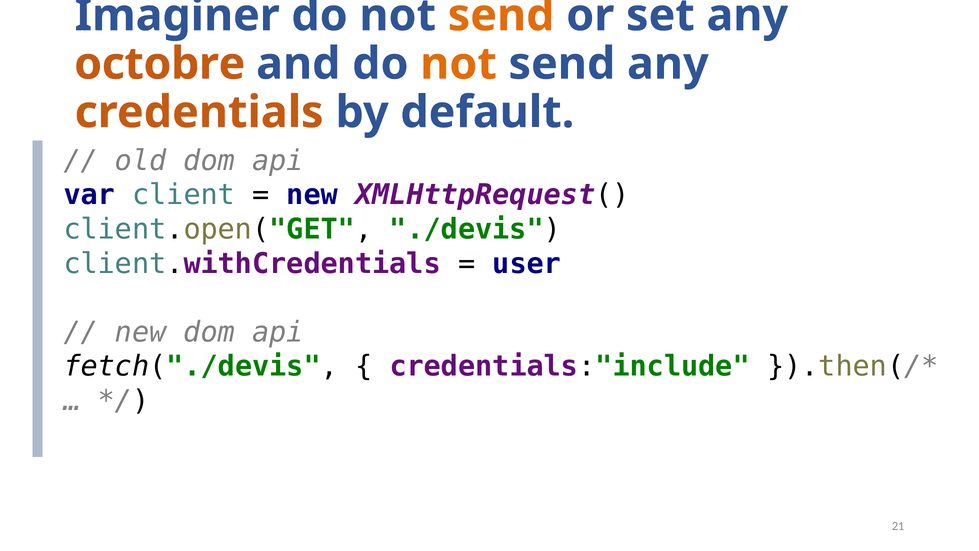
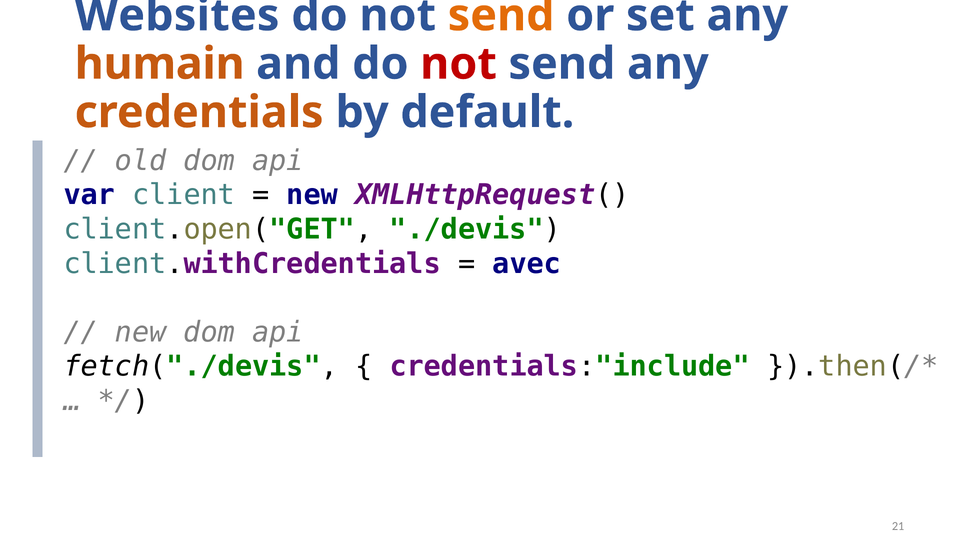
Imaginer: Imaginer -> Websites (177, 15)
octobre: octobre -> humain (160, 64)
not colour: orange -> red (458, 64)
user: user -> avec (527, 263)
